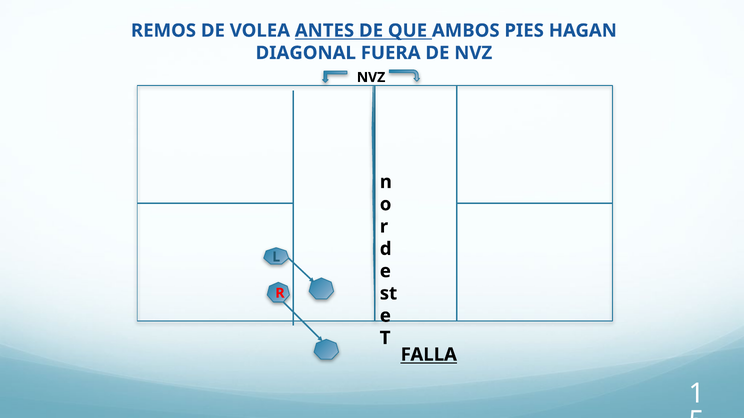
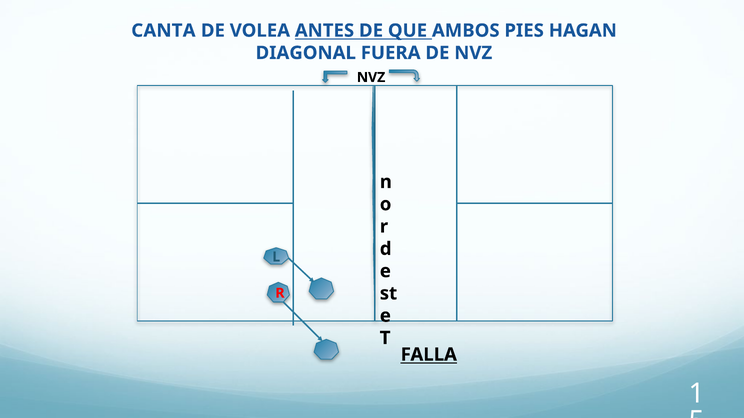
REMOS: REMOS -> CANTA (163, 31)
